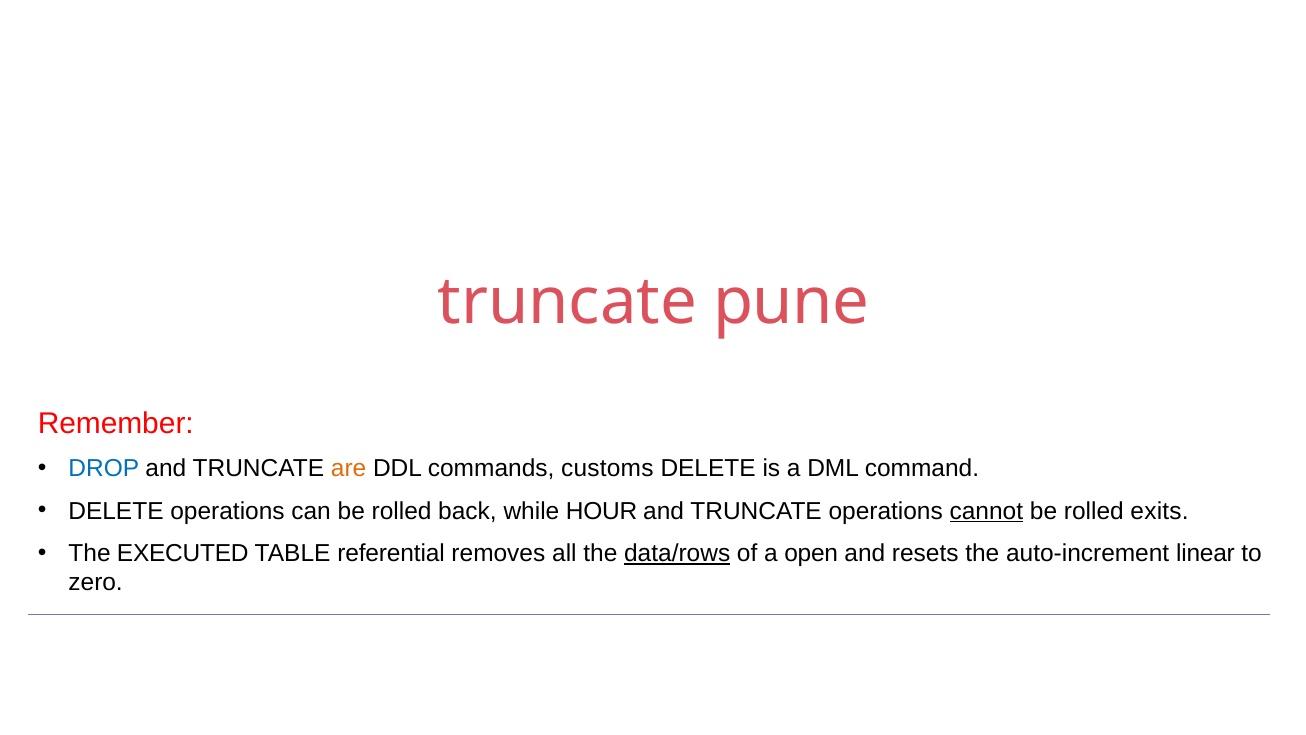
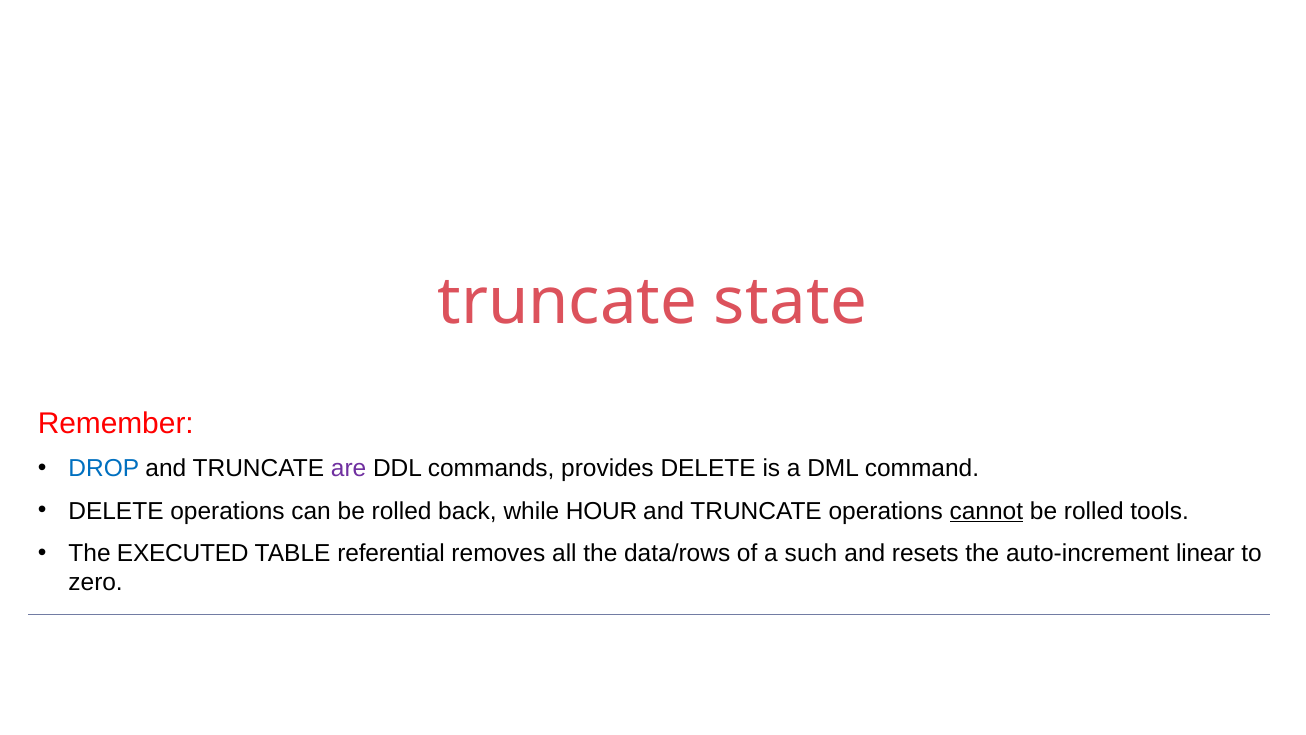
pune: pune -> state (791, 302)
are colour: orange -> purple (349, 468)
customs: customs -> provides (607, 468)
exits: exits -> tools (1160, 511)
data/rows underline: present -> none (677, 553)
open: open -> such (811, 553)
